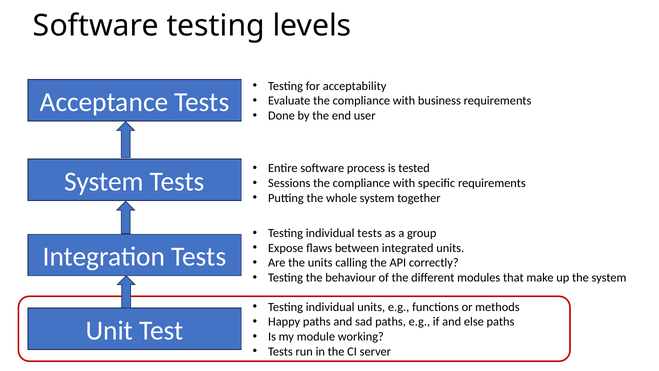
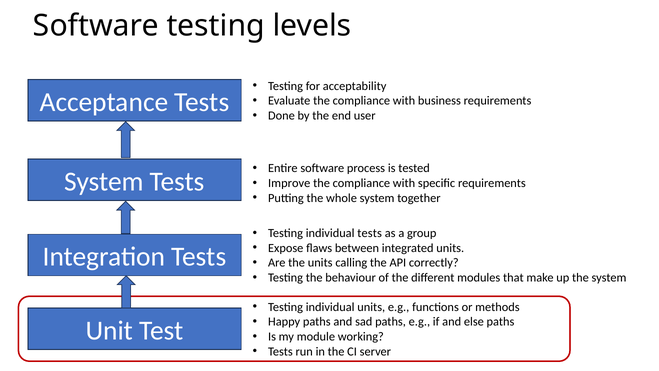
Sessions: Sessions -> Improve (289, 183)
